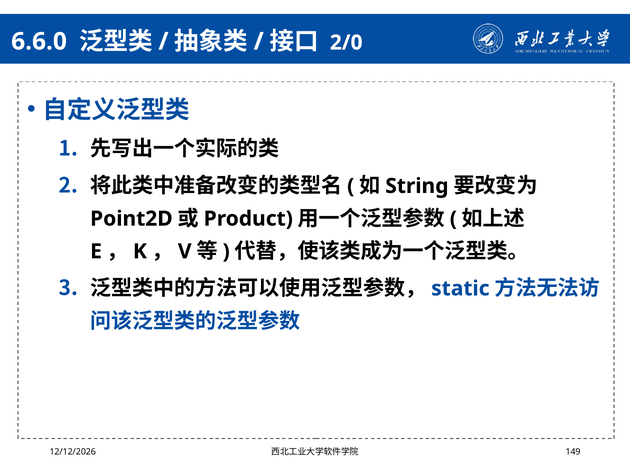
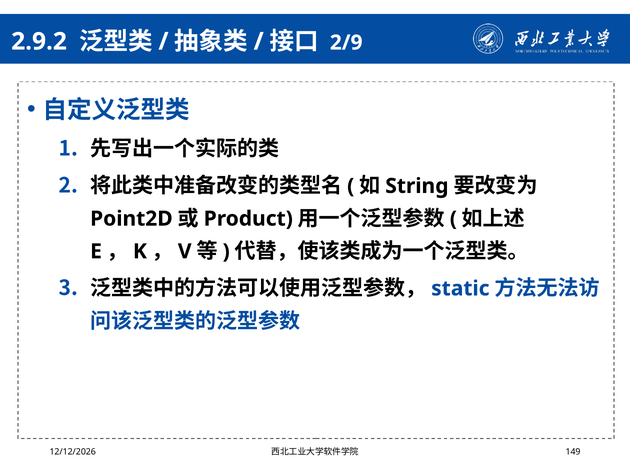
6.6.0: 6.6.0 -> 2.9.2 (39, 42)
2/0: 2/0 -> 2/9 (346, 43)
